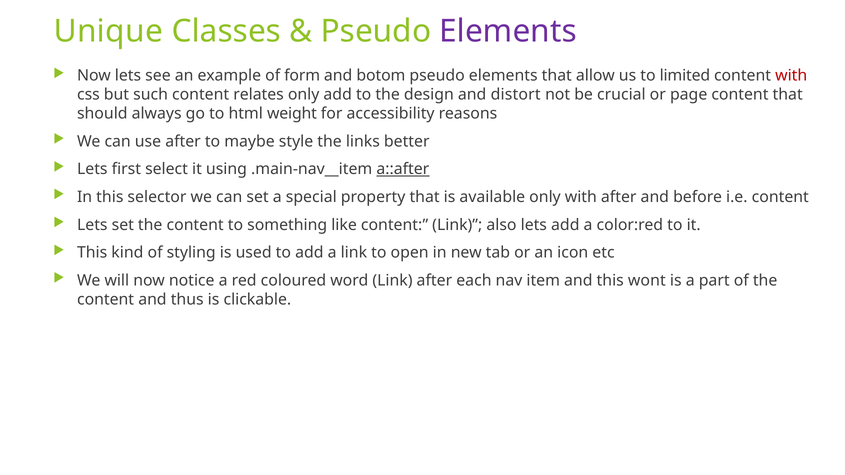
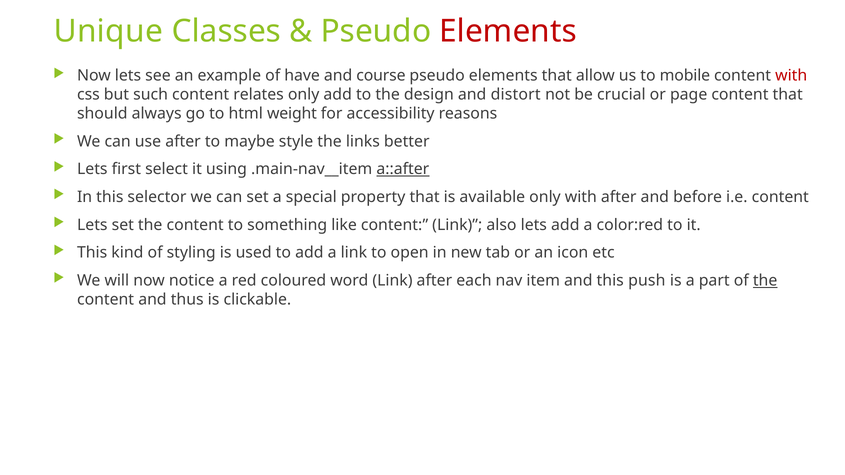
Elements colour: purple -> red (508, 31)
form: form -> have (302, 76)
botom: botom -> course (381, 76)
limited: limited -> mobile (685, 76)
wont: wont -> push (647, 281)
the underline: none -> present (765, 281)
